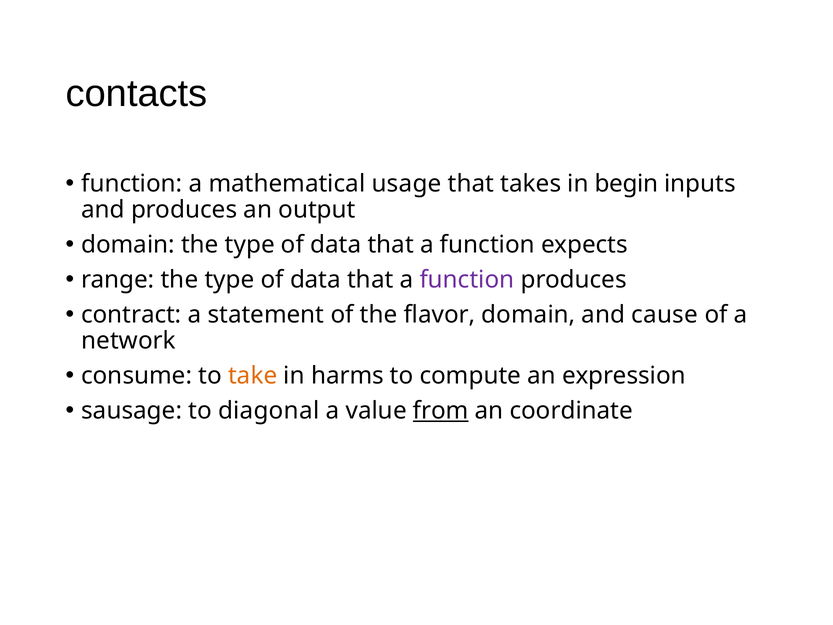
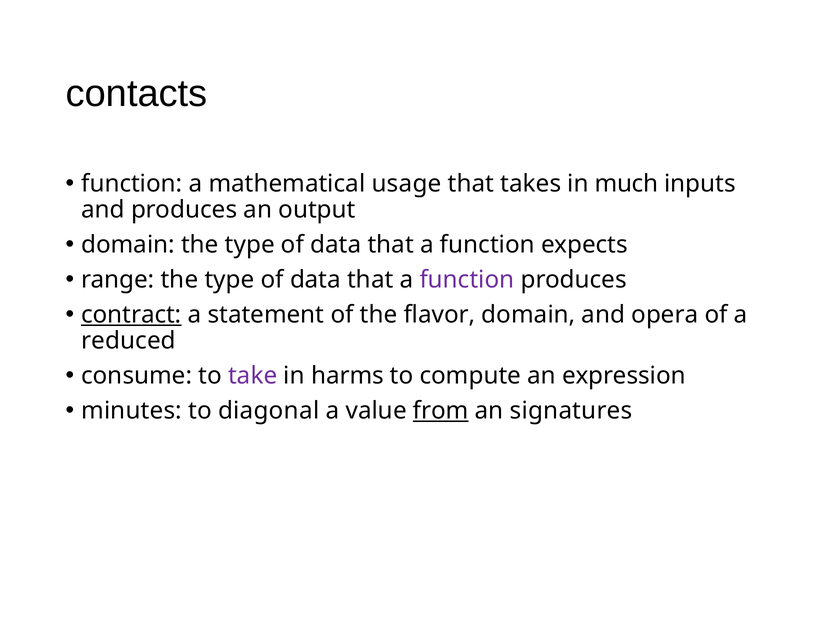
begin: begin -> much (626, 183)
contract underline: none -> present (131, 314)
cause: cause -> opera (665, 314)
network: network -> reduced (128, 341)
take colour: orange -> purple (253, 376)
sausage: sausage -> minutes (132, 411)
coordinate: coordinate -> signatures (571, 411)
